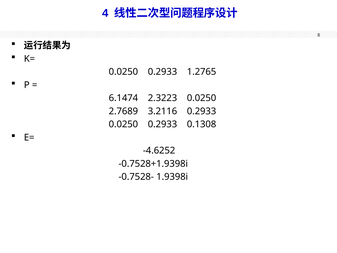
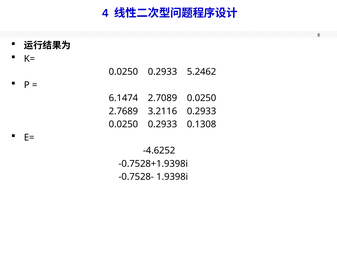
1.2765: 1.2765 -> 5.2462 (202, 72)
2.3223: 2.3223 -> 2.7089 (162, 98)
